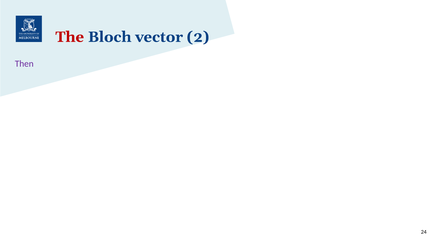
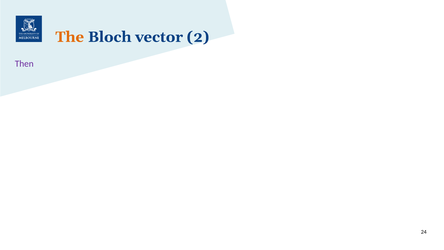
The colour: red -> orange (70, 37)
